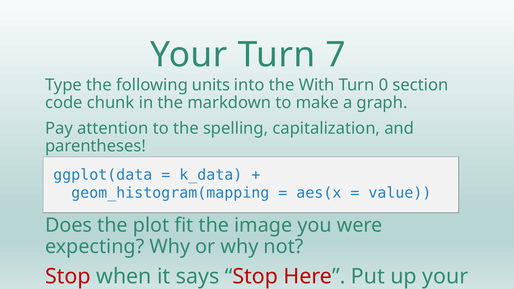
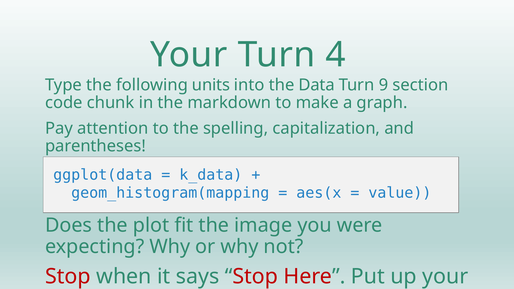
7: 7 -> 4 (336, 55)
With: With -> Data (317, 85)
0: 0 -> 9 (383, 85)
